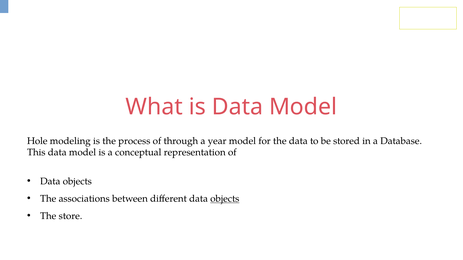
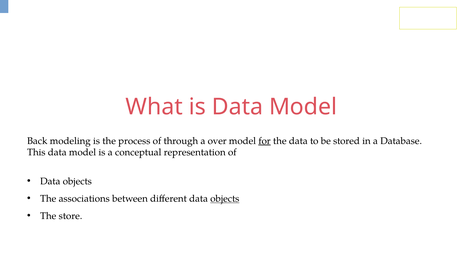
Hole: Hole -> Back (37, 141)
year: year -> over (217, 141)
for underline: none -> present (265, 141)
